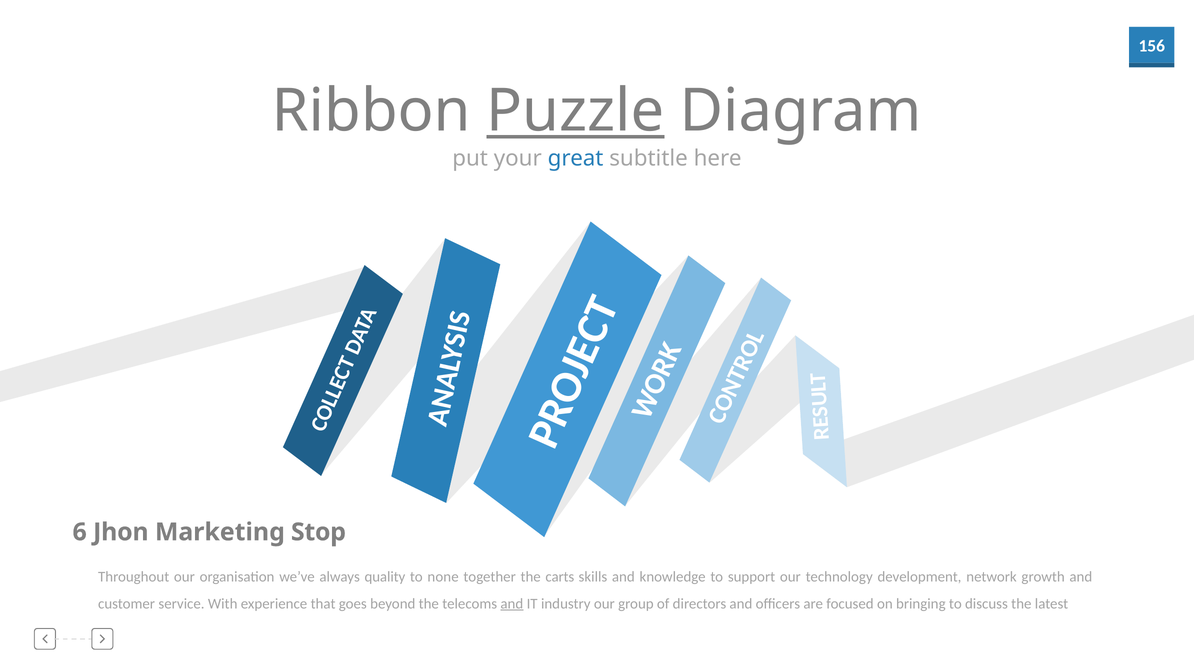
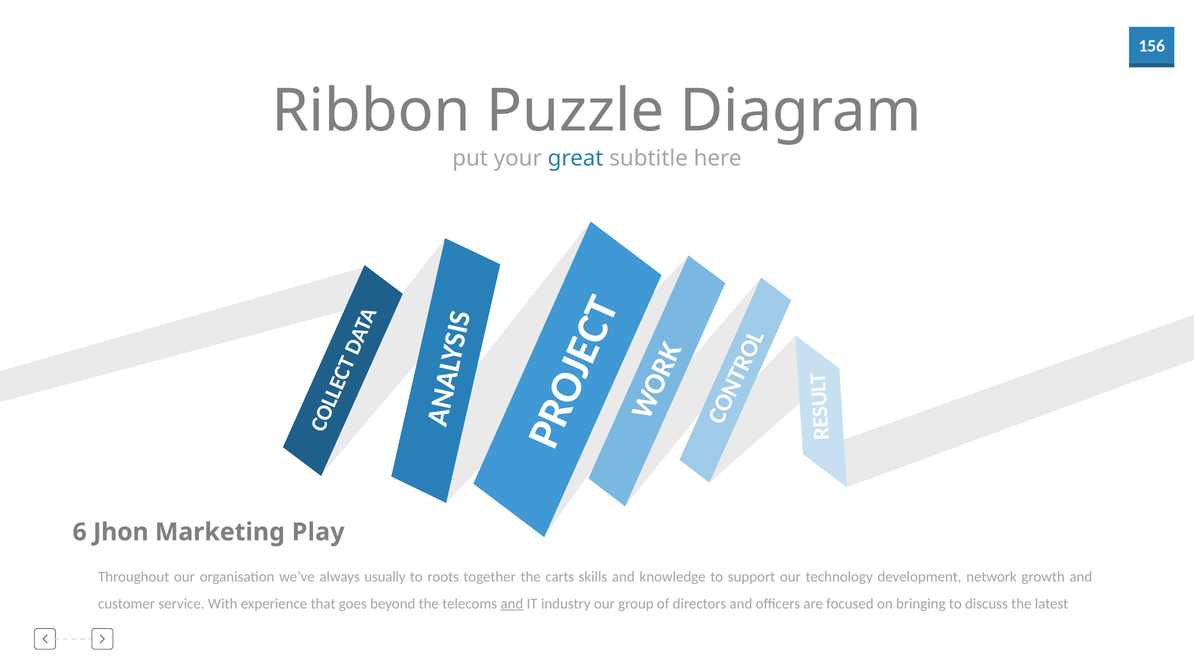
Puzzle underline: present -> none (575, 111)
Stop: Stop -> Play (318, 532)
quality: quality -> usually (385, 576)
none: none -> roots (443, 576)
